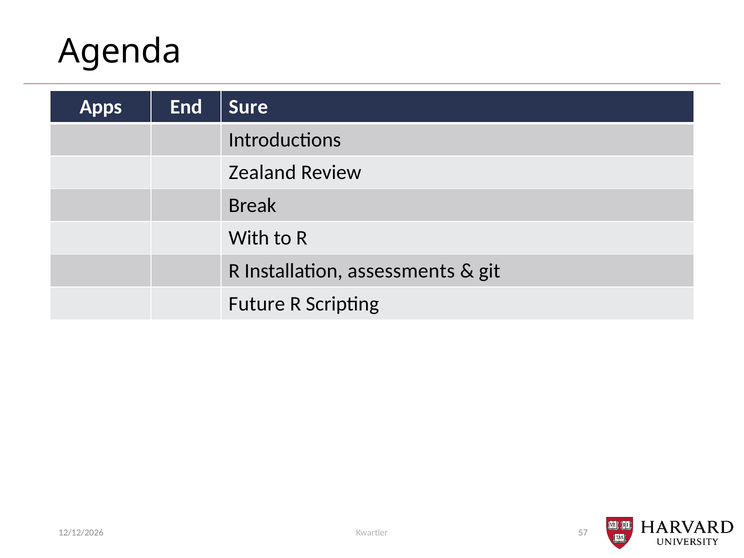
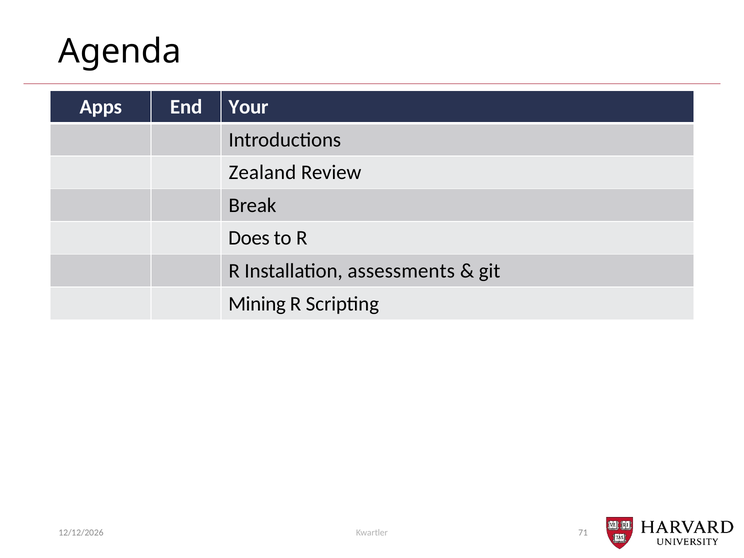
Sure: Sure -> Your (249, 107)
With: With -> Does (249, 238)
Future: Future -> Mining (257, 304)
57: 57 -> 71 (583, 533)
